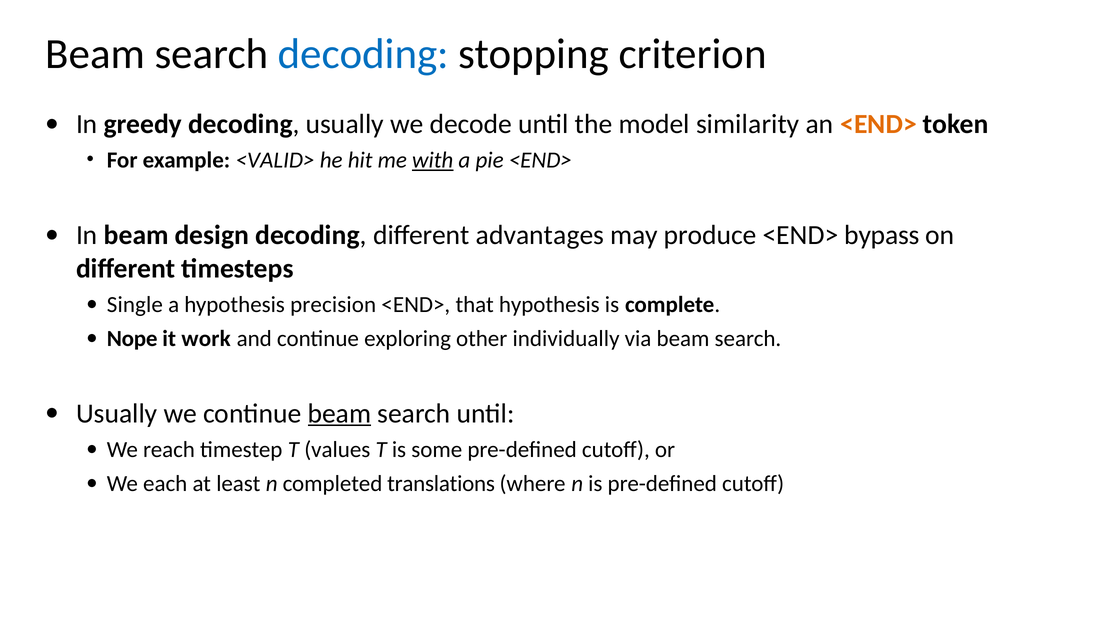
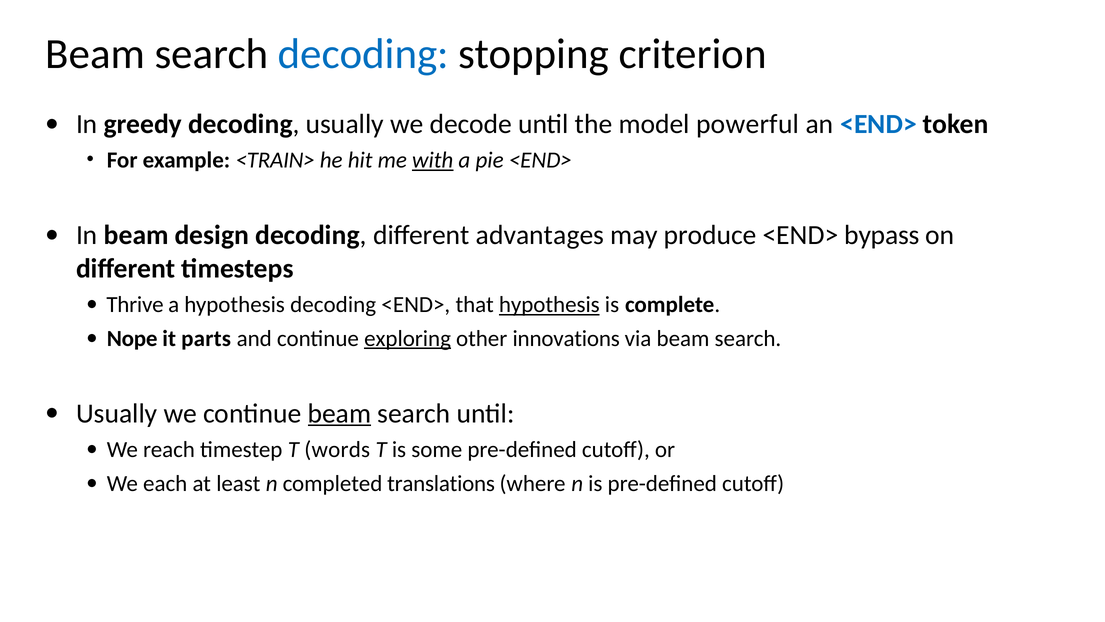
similarity: similarity -> powerful (748, 124)
<END> colour: orange -> blue (879, 124)
<VALID>: <VALID> -> <TRAIN> (275, 160)
Single: Single -> Thrive (135, 304)
hypothesis precision: precision -> decoding (333, 304)
hypothesis underline: none -> present (549, 304)
work: work -> parts (206, 338)
exploring underline: none -> present (408, 338)
individually: individually -> innovations (566, 338)
values: values -> words (337, 449)
